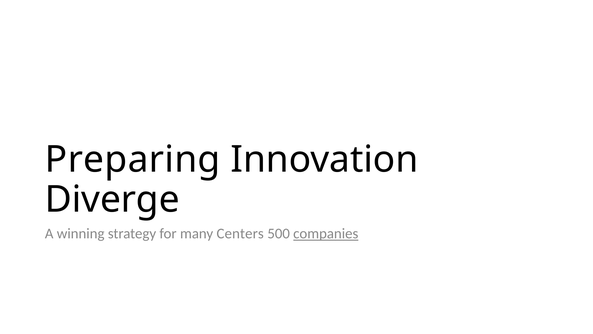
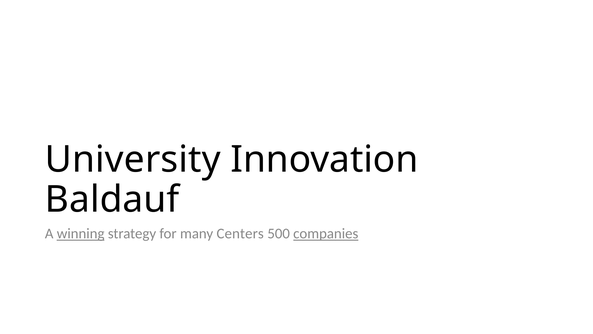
Preparing: Preparing -> University (133, 159)
Diverge: Diverge -> Baldauf (112, 199)
winning underline: none -> present (81, 233)
